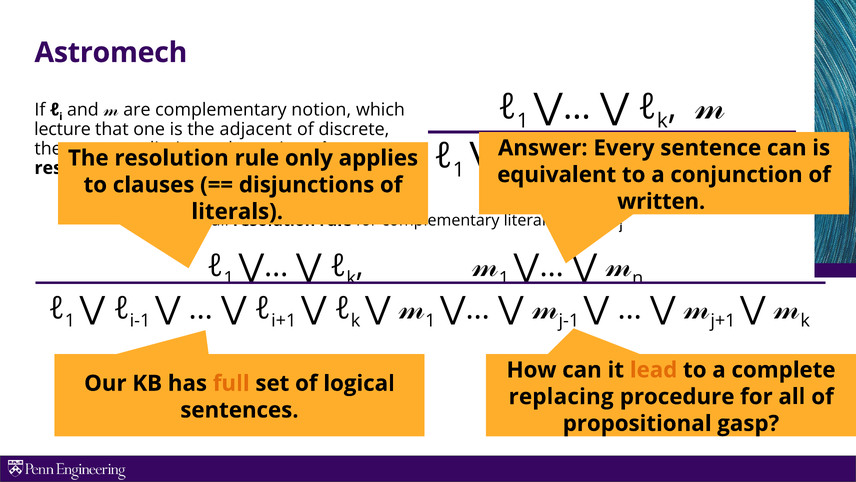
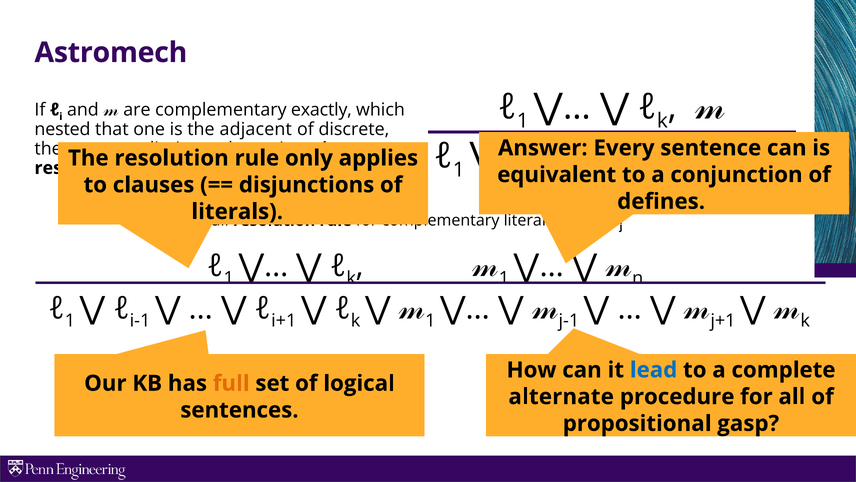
notion: notion -> exactly (321, 110)
lecture: lecture -> nested (62, 129)
written: written -> defines (661, 201)
lead colour: orange -> blue (654, 370)
replacing: replacing -> alternate (561, 396)
